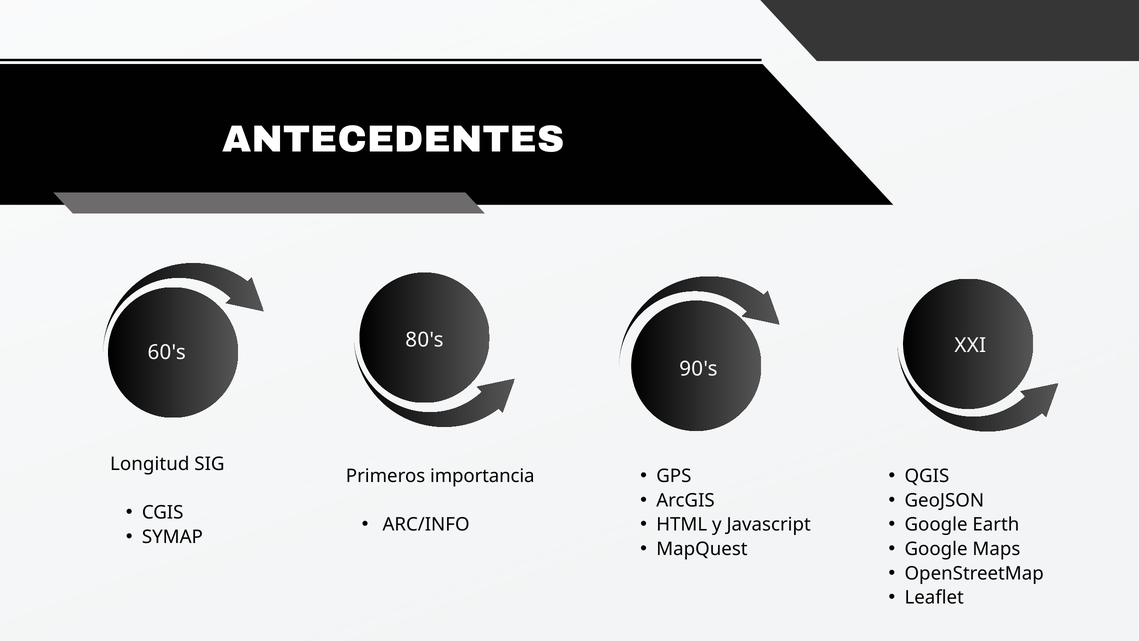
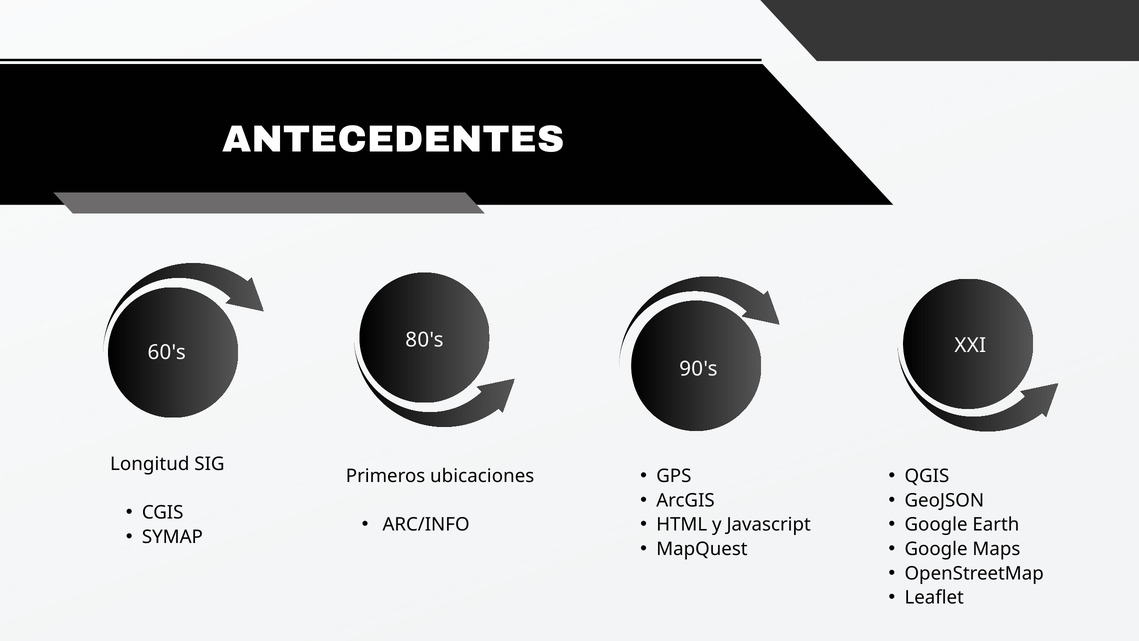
importancia: importancia -> ubicaciones (482, 476)
